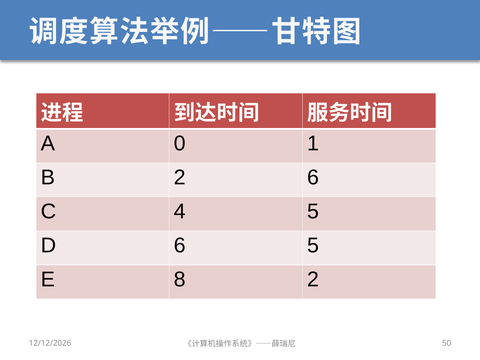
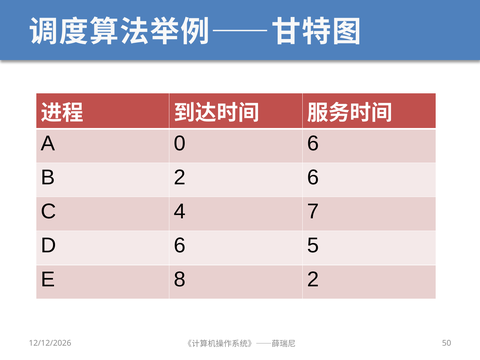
0 1: 1 -> 6 (313, 144)
4 5: 5 -> 7 (313, 212)
